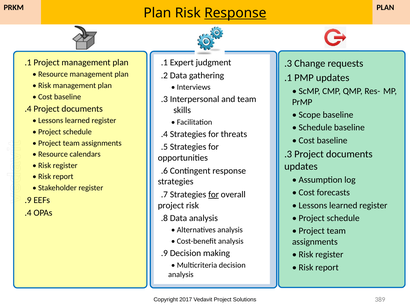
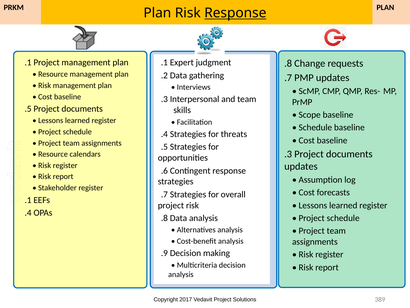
.3: .3 -> .8 (288, 63)
.1: .1 -> .7 (288, 78)
.4: .4 -> .5 (28, 109)
for underline: present -> none (214, 194)
.9: .9 -> .1 (28, 200)
